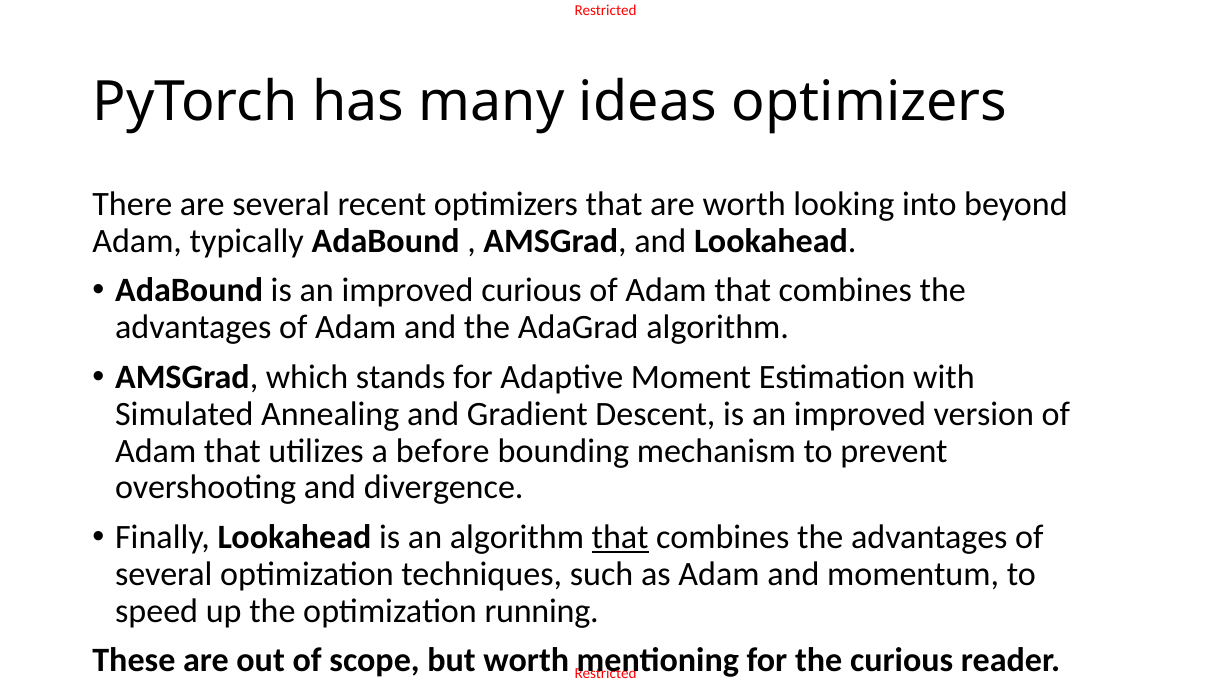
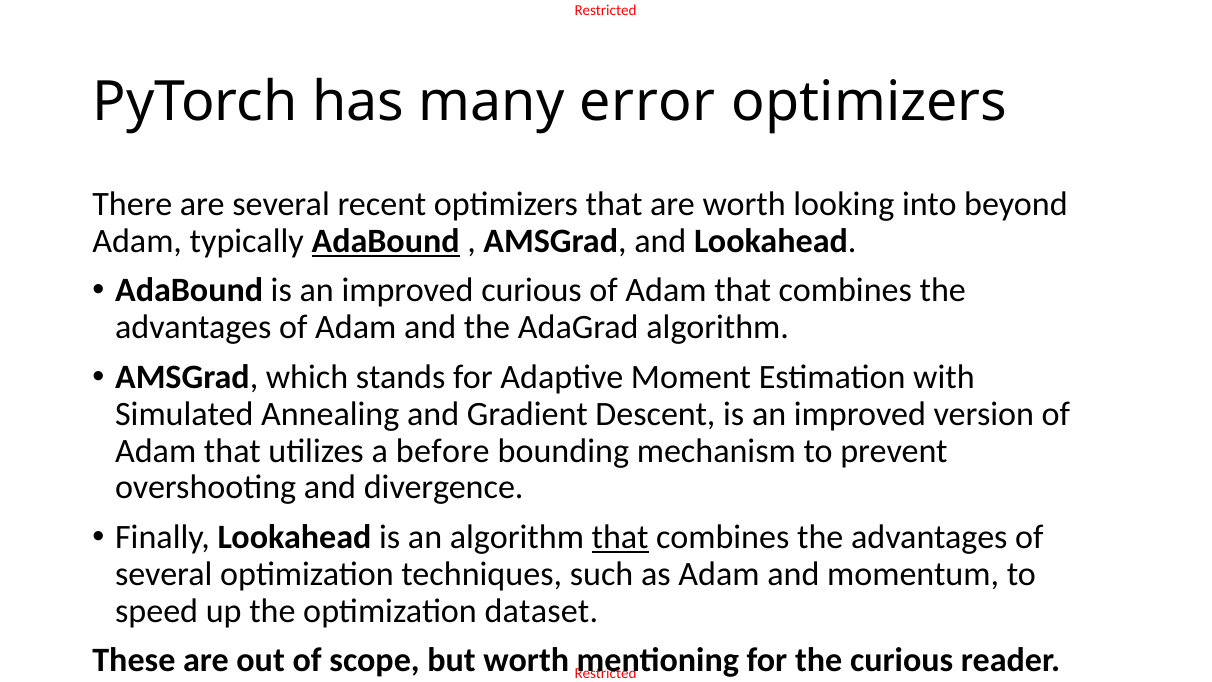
ideas: ideas -> error (648, 102)
AdaBound underline: none -> present (386, 241)
running: running -> dataset (541, 611)
